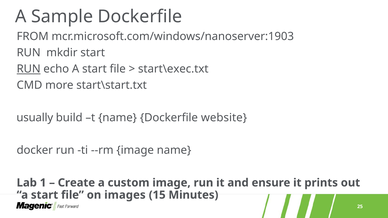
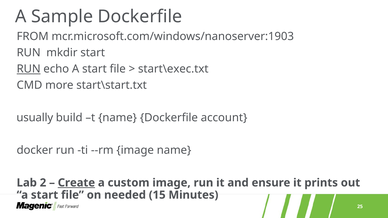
website: website -> account (224, 118)
1: 1 -> 2 (43, 183)
Create underline: none -> present (76, 183)
images: images -> needed (125, 195)
